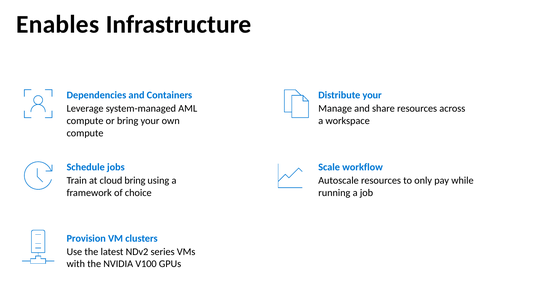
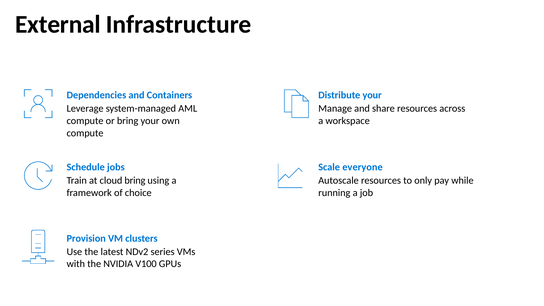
Enables: Enables -> External (58, 24)
workflow: workflow -> everyone (363, 167)
